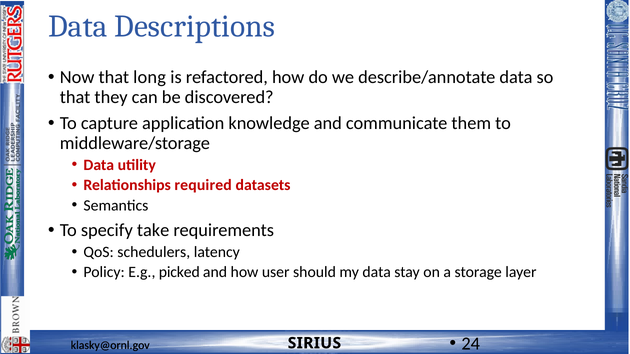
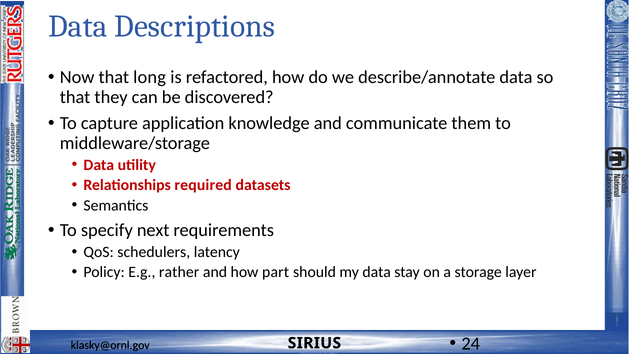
take: take -> next (153, 231)
picked: picked -> rather (179, 273)
user: user -> part (276, 273)
